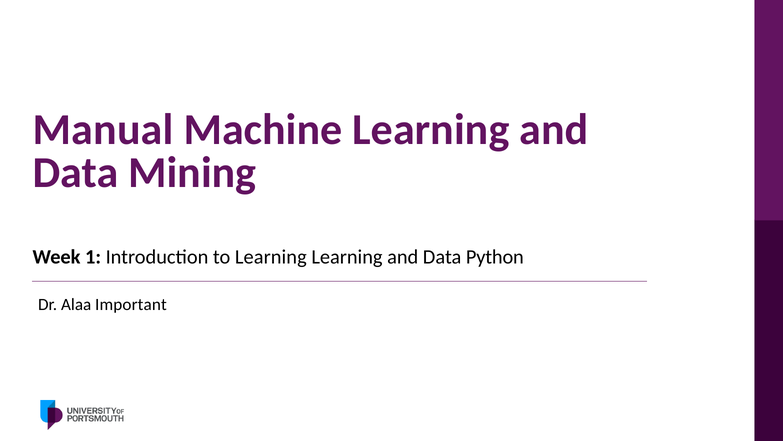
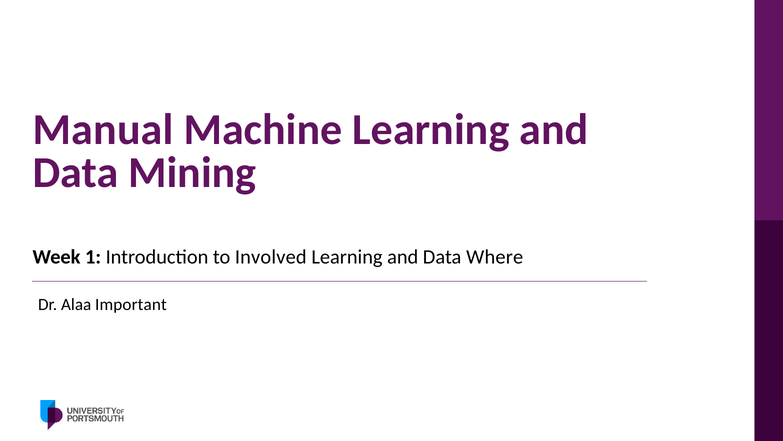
to Learning: Learning -> Involved (271, 257)
Python: Python -> Where (495, 257)
